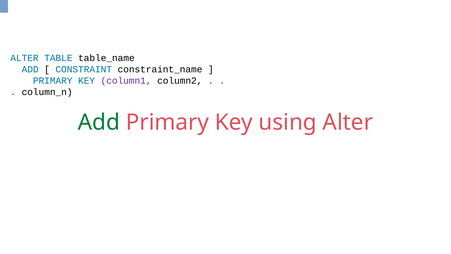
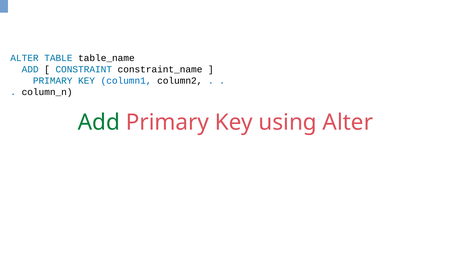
column1 colour: purple -> blue (126, 81)
